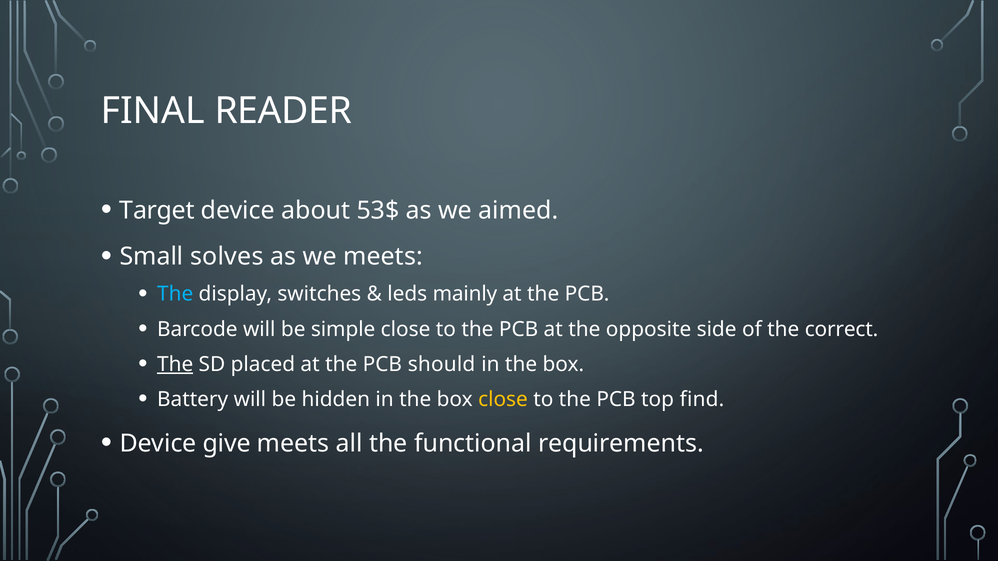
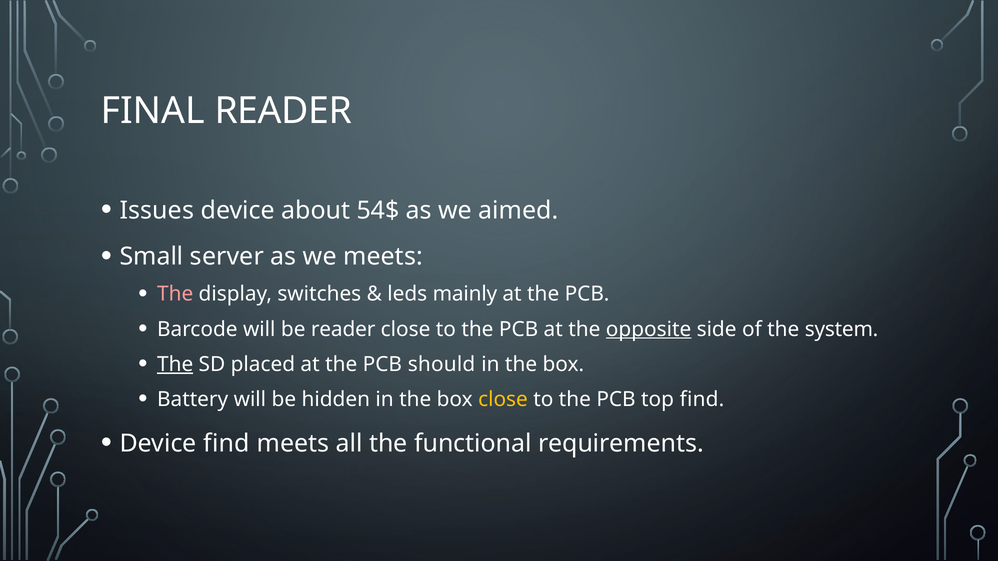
Target: Target -> Issues (157, 211)
53$: 53$ -> 54$ (378, 211)
solves: solves -> server (227, 257)
The colour: light blue -> pink (175, 294)
be simple: simple -> reader (343, 329)
opposite underline: none -> present (649, 329)
correct: correct -> system (842, 329)
Device give: give -> find (227, 444)
